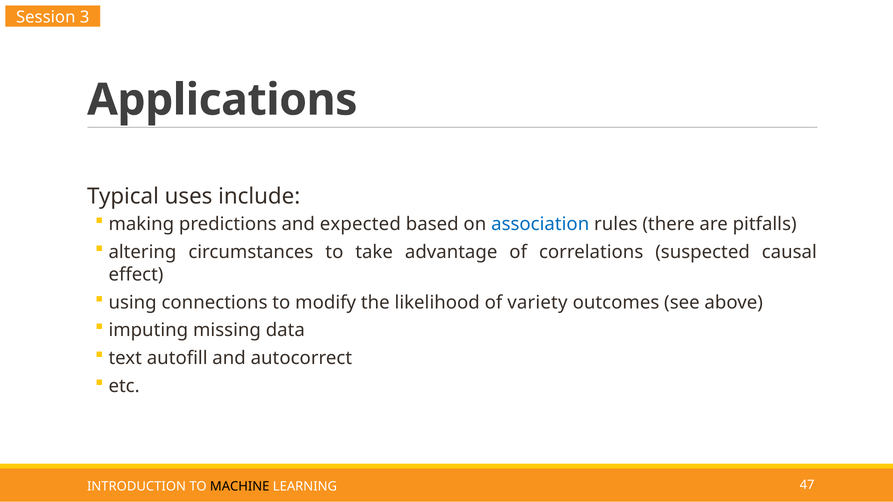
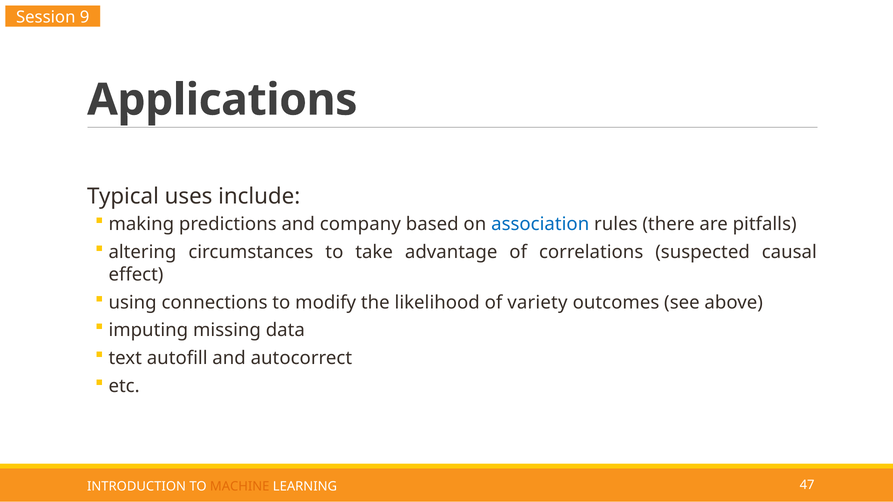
3: 3 -> 9 (85, 17)
expected: expected -> company (360, 224)
MACHINE colour: black -> orange (240, 487)
